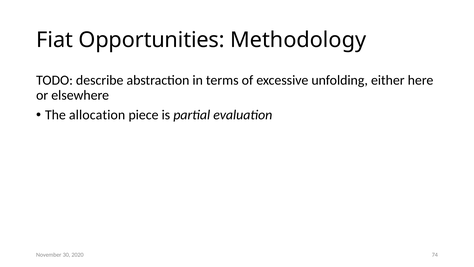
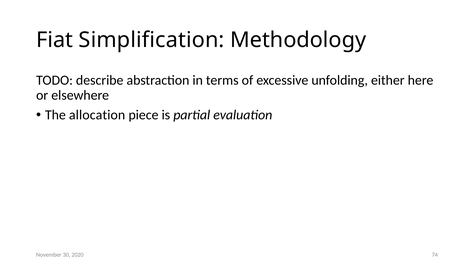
Opportunities: Opportunities -> Simplification (152, 40)
